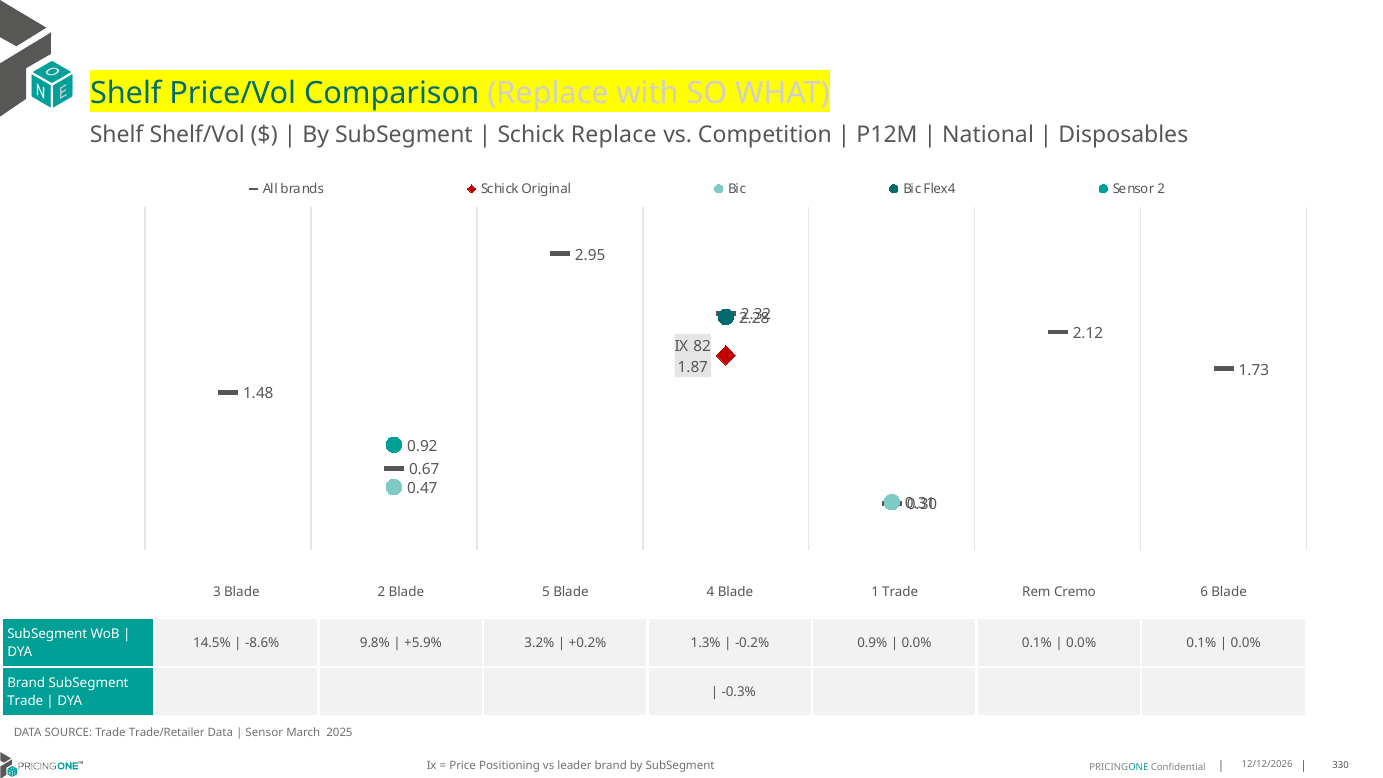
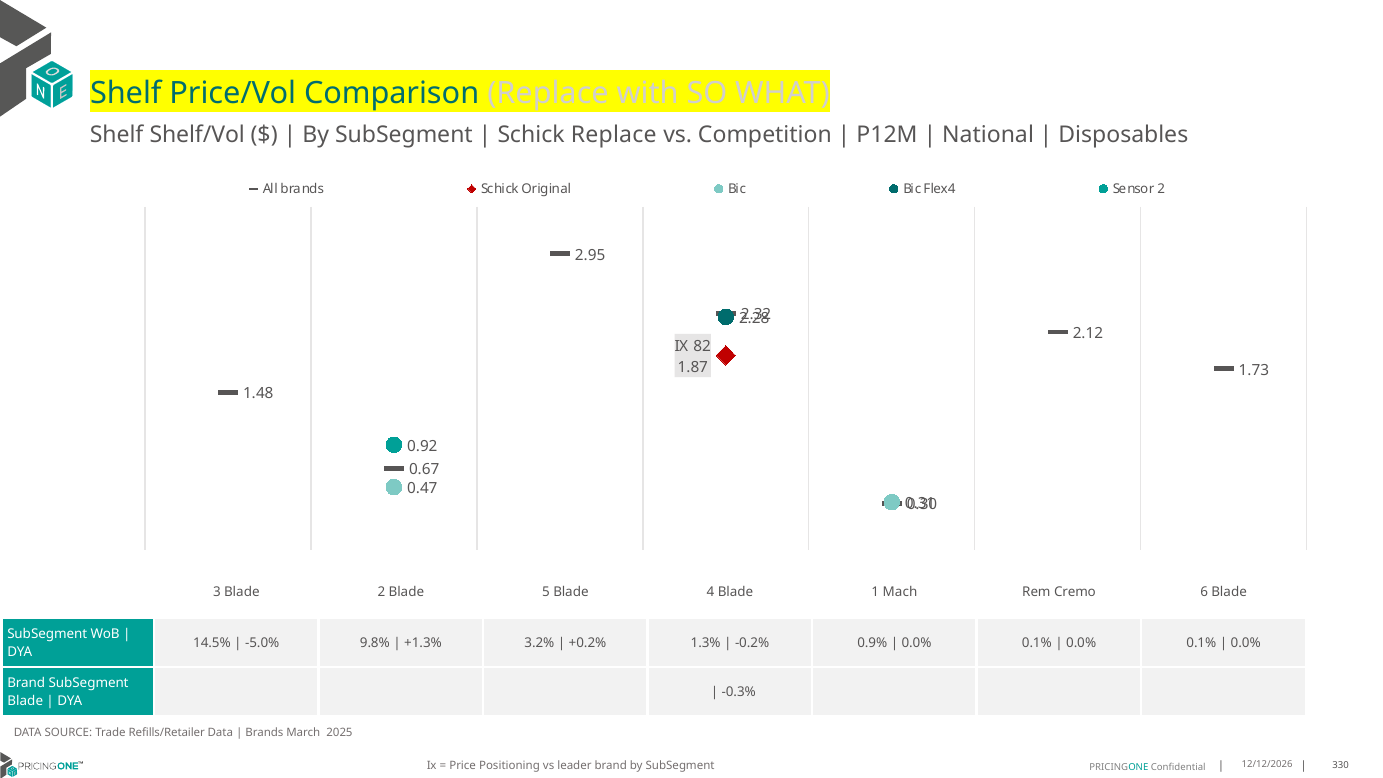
1 Trade: Trade -> Mach (900, 592)
-8.6%: -8.6% -> -5.0% (262, 643)
+5.9%: +5.9% -> +1.3% (423, 643)
Trade: Trade -> Blade (25, 701)
Trade/Retailer: Trade/Retailer -> Refills/Retailer (167, 733)
Sensor: Sensor -> Brands (264, 733)
